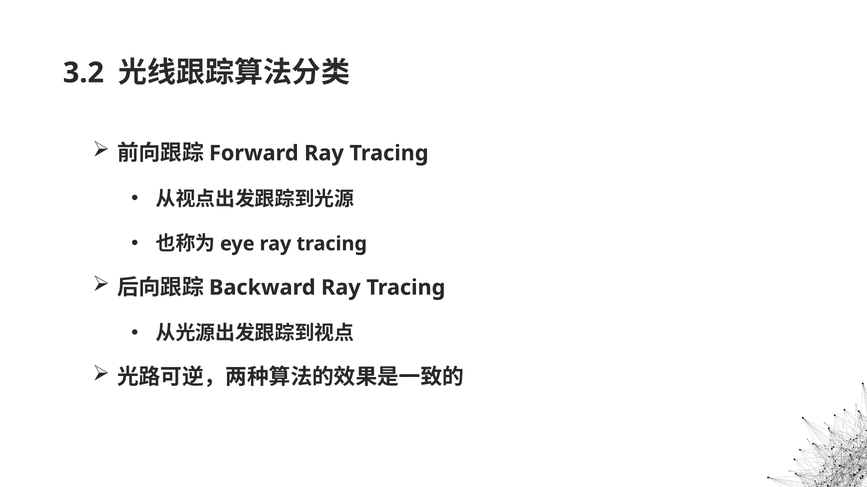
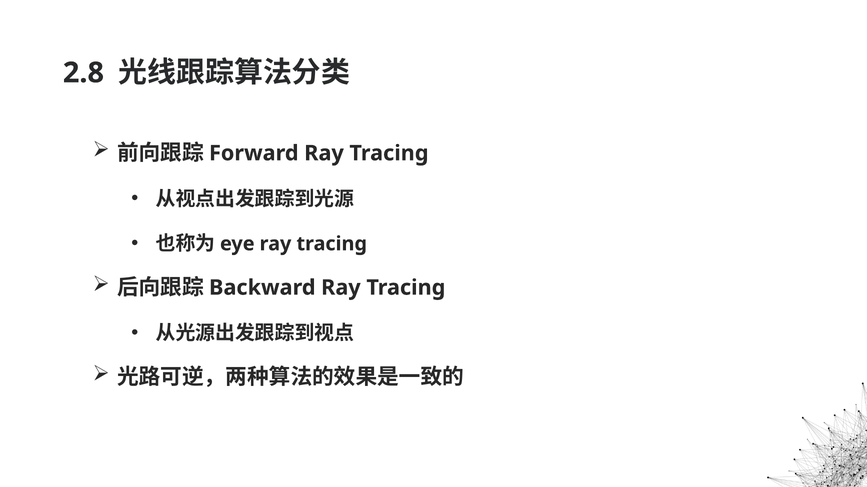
3.2: 3.2 -> 2.8 (83, 73)
